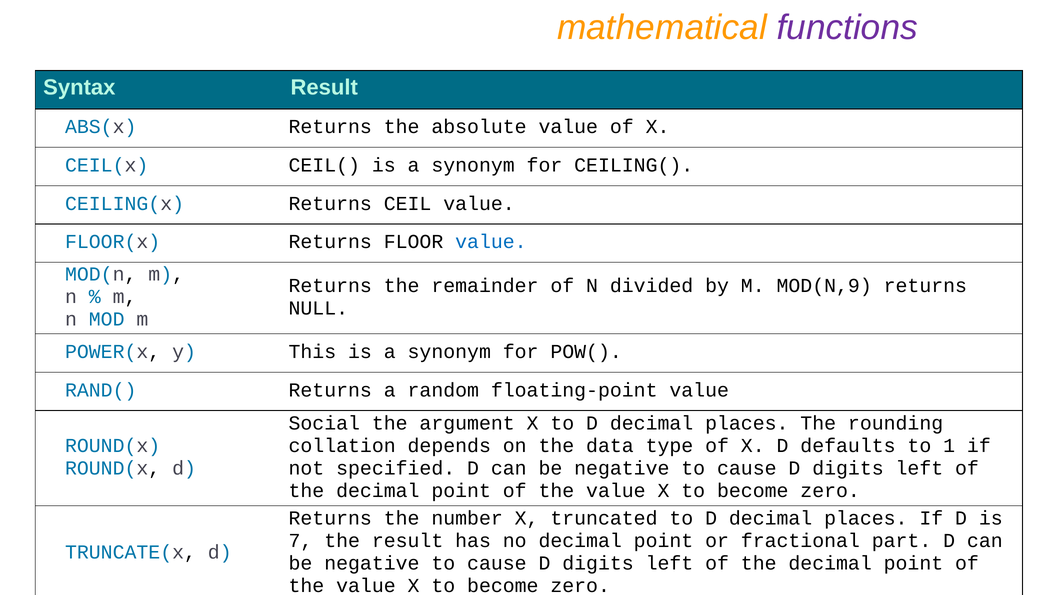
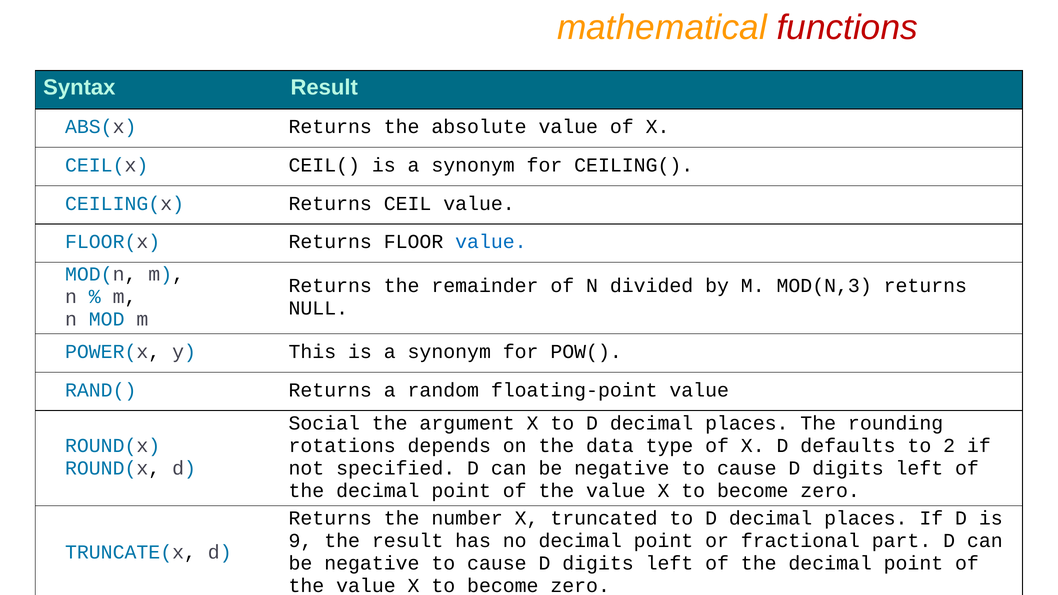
functions colour: purple -> red (847, 28)
MOD(N,9: MOD(N,9 -> MOD(N,3 (824, 286)
collation: collation -> rotations (342, 446)
1: 1 -> 2 (949, 446)
7: 7 -> 9 (300, 541)
